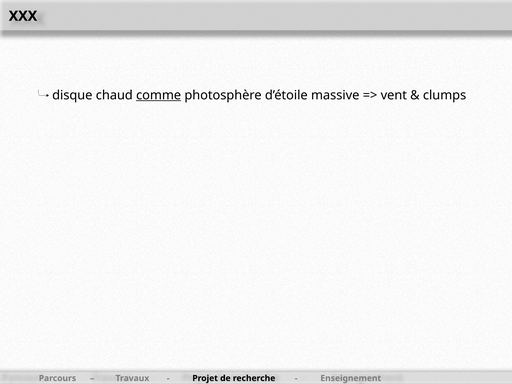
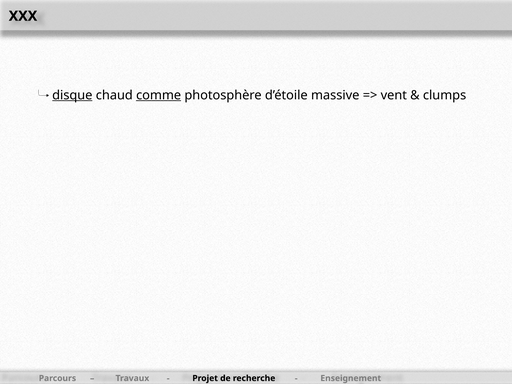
disque underline: none -> present (72, 95)
